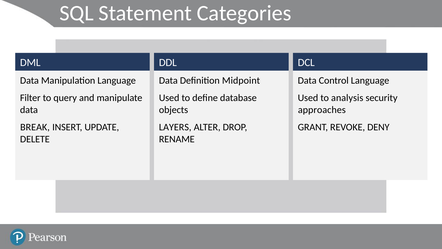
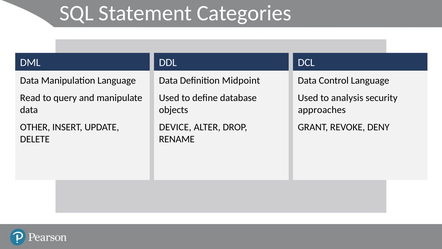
Filter: Filter -> Read (30, 98)
BREAK: BREAK -> OTHER (35, 127)
LAYERS: LAYERS -> DEVICE (175, 127)
